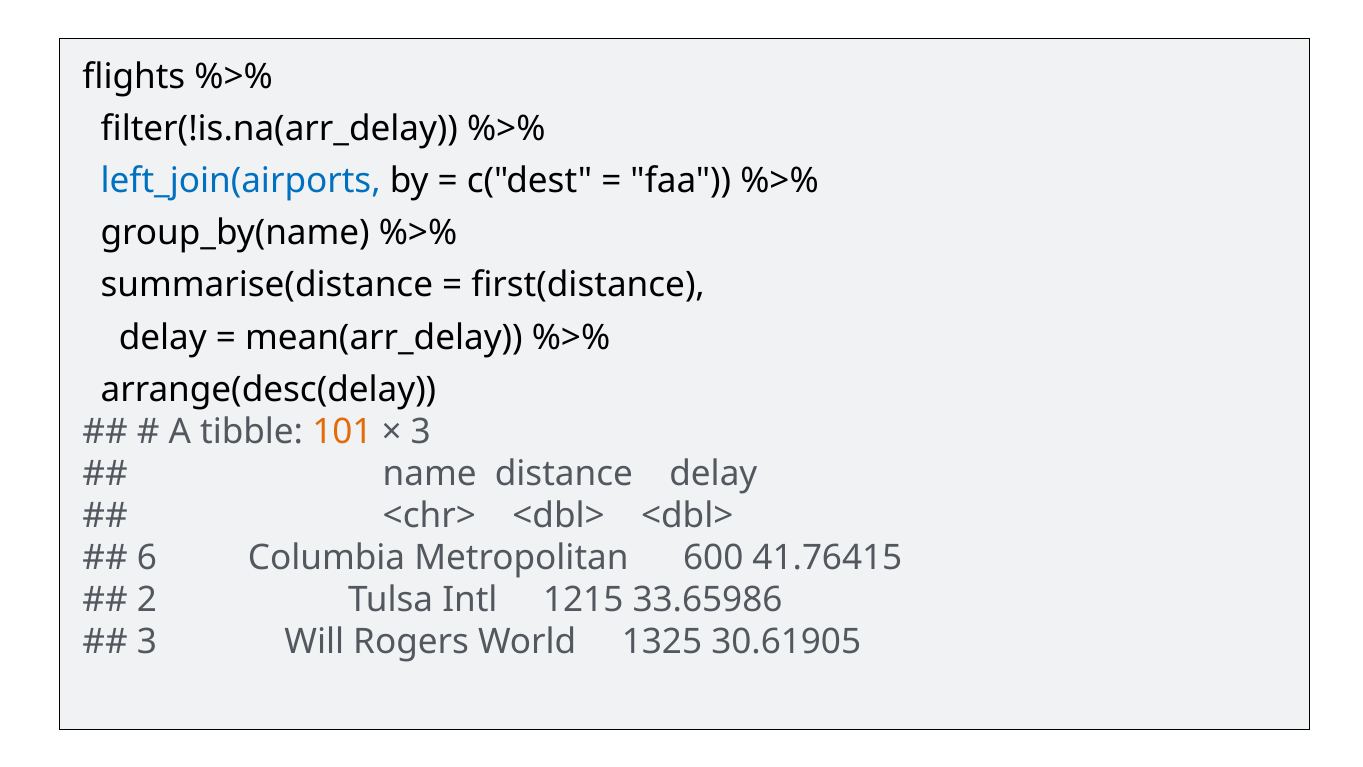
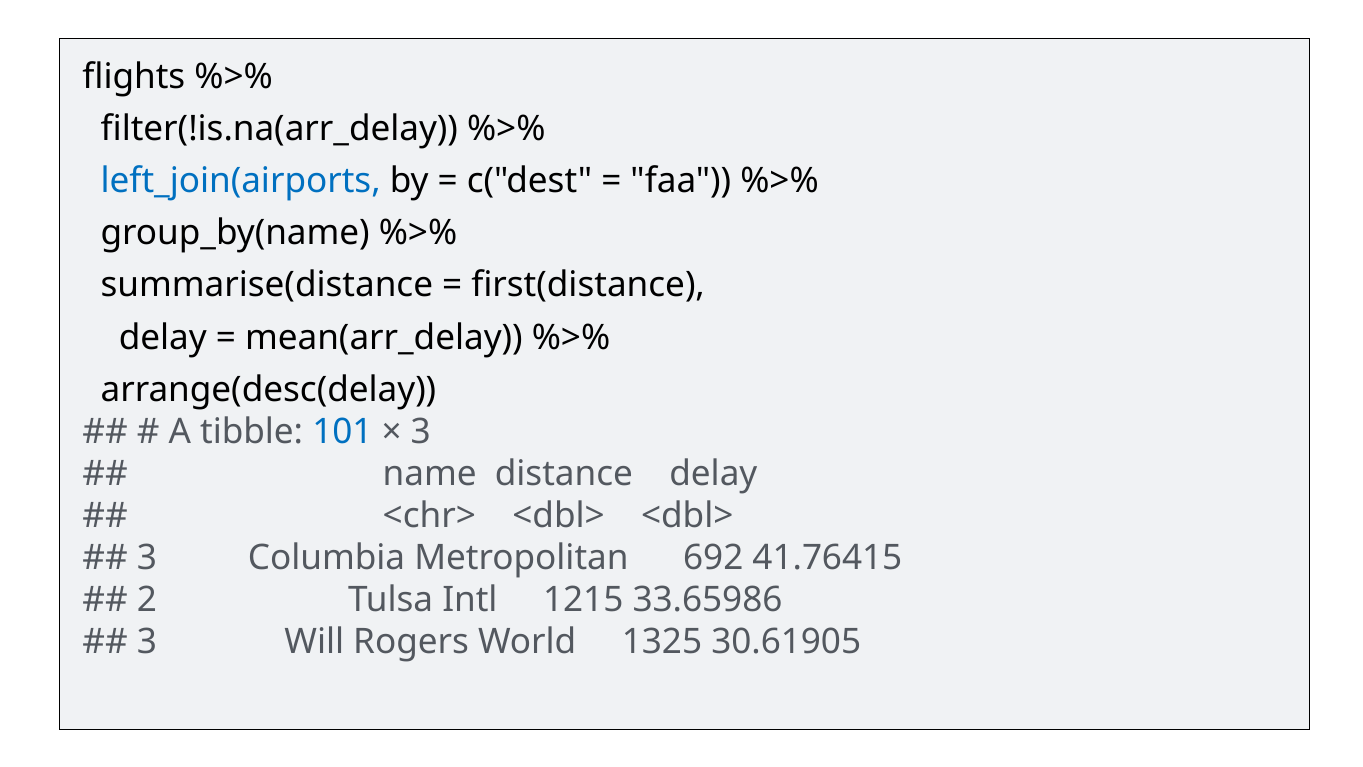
101 colour: orange -> blue (342, 432)
6: 6 -> 3 (147, 558)
600: 600 -> 692 (713, 558)
